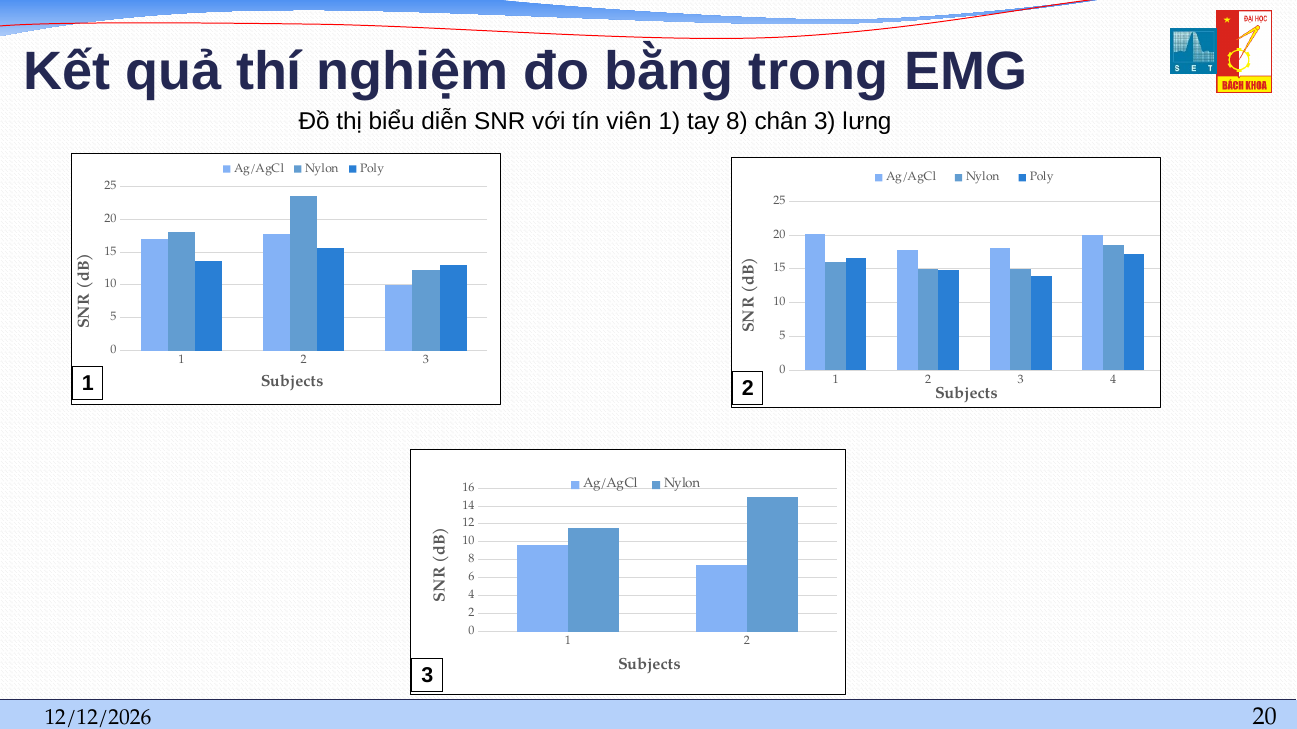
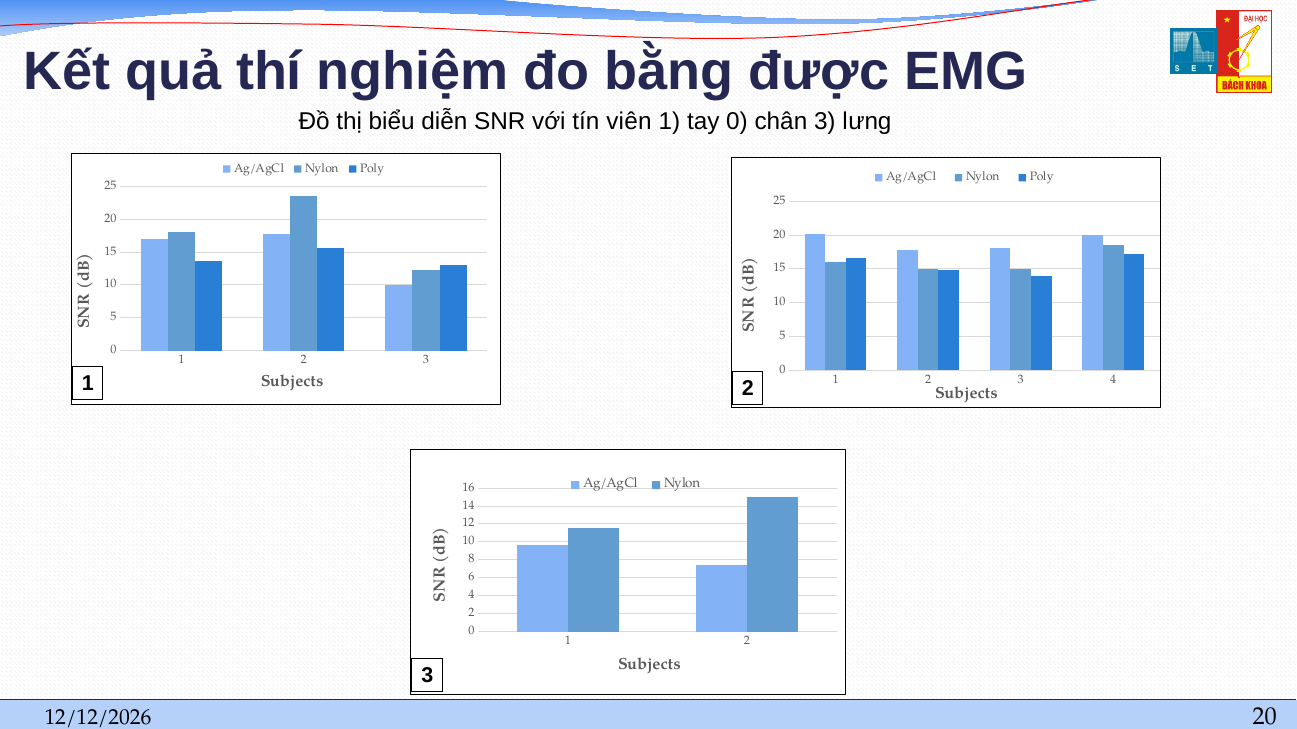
trong: trong -> được (819, 72)
tay 8: 8 -> 0 (737, 122)
